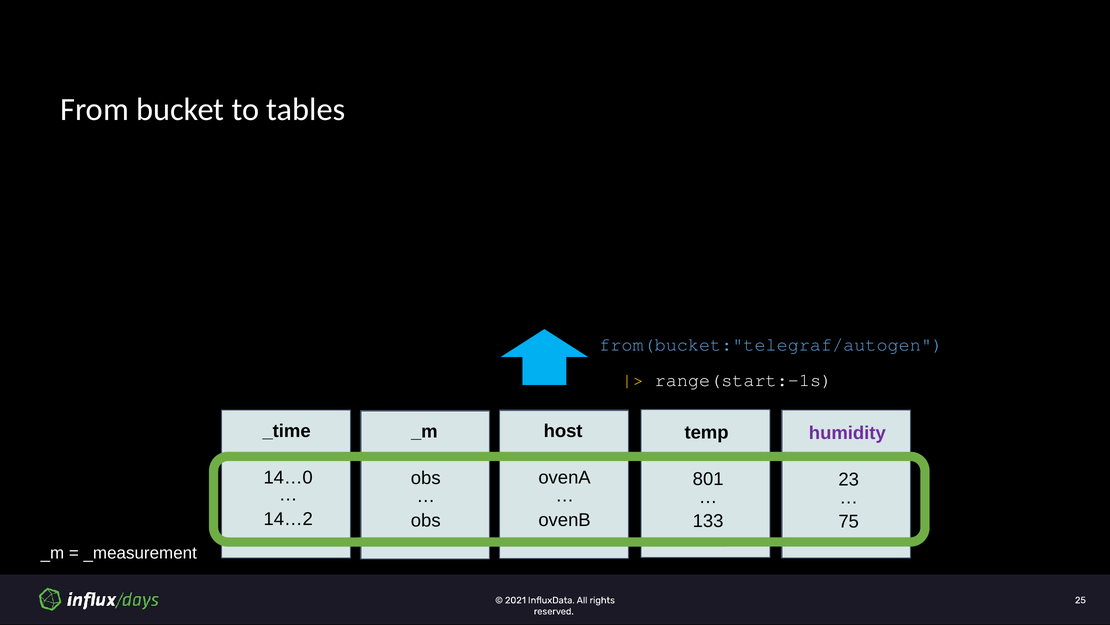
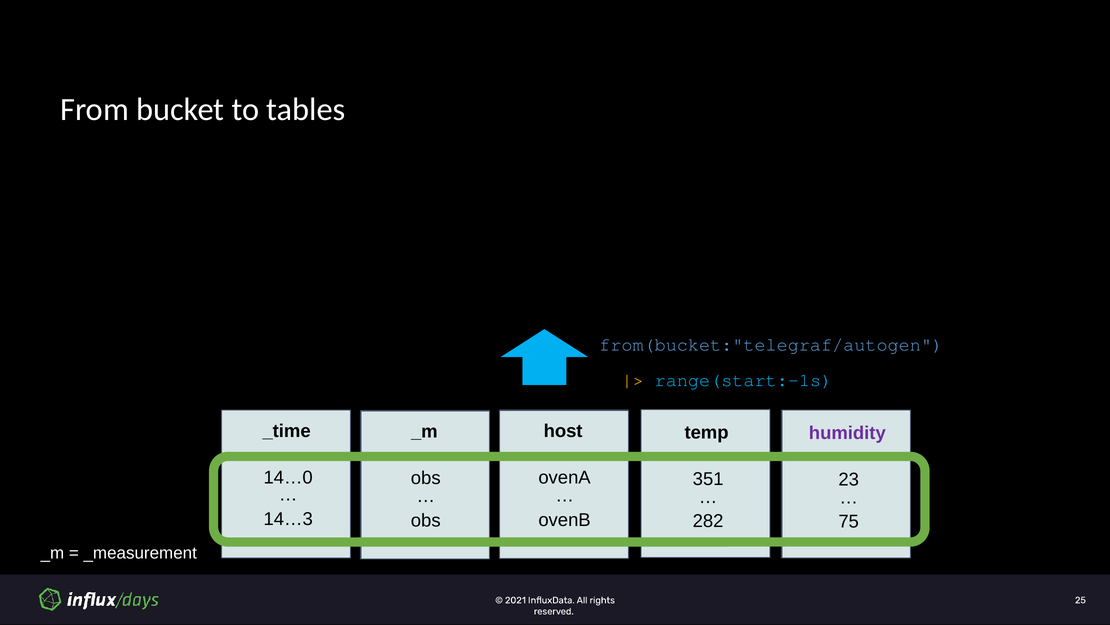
range(start:-1s colour: white -> light blue (743, 380)
801: 801 -> 351 (708, 478)
14…2: 14…2 -> 14…3 (288, 519)
133: 133 -> 282 (708, 521)
